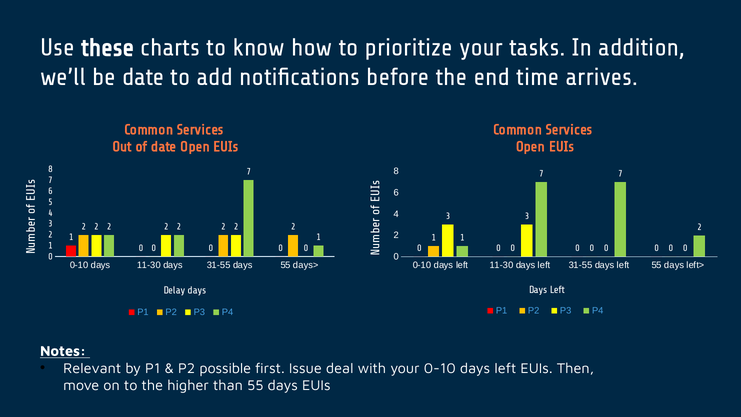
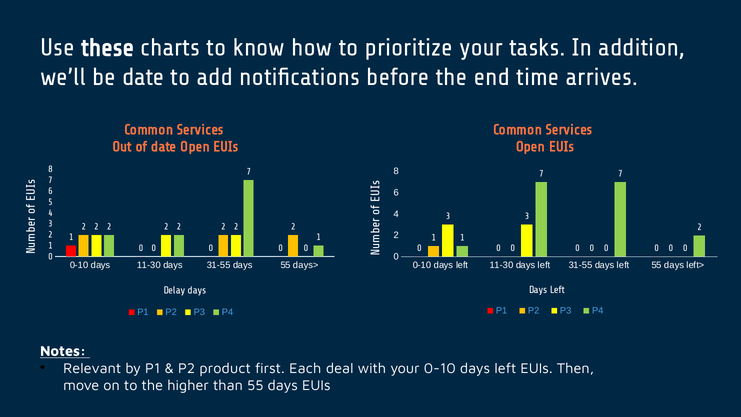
possible: possible -> product (225, 368)
Issue: Issue -> Each (305, 368)
